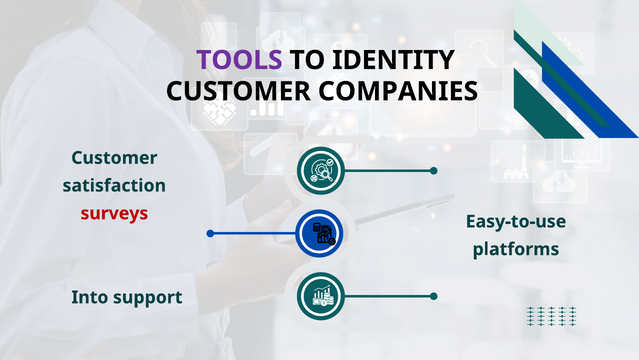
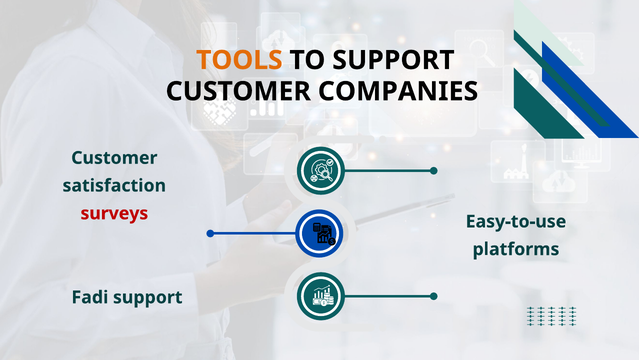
TOOLS colour: purple -> orange (239, 60)
TO IDENTITY: IDENTITY -> SUPPORT (393, 60)
Into: Into -> Fadi (90, 297)
